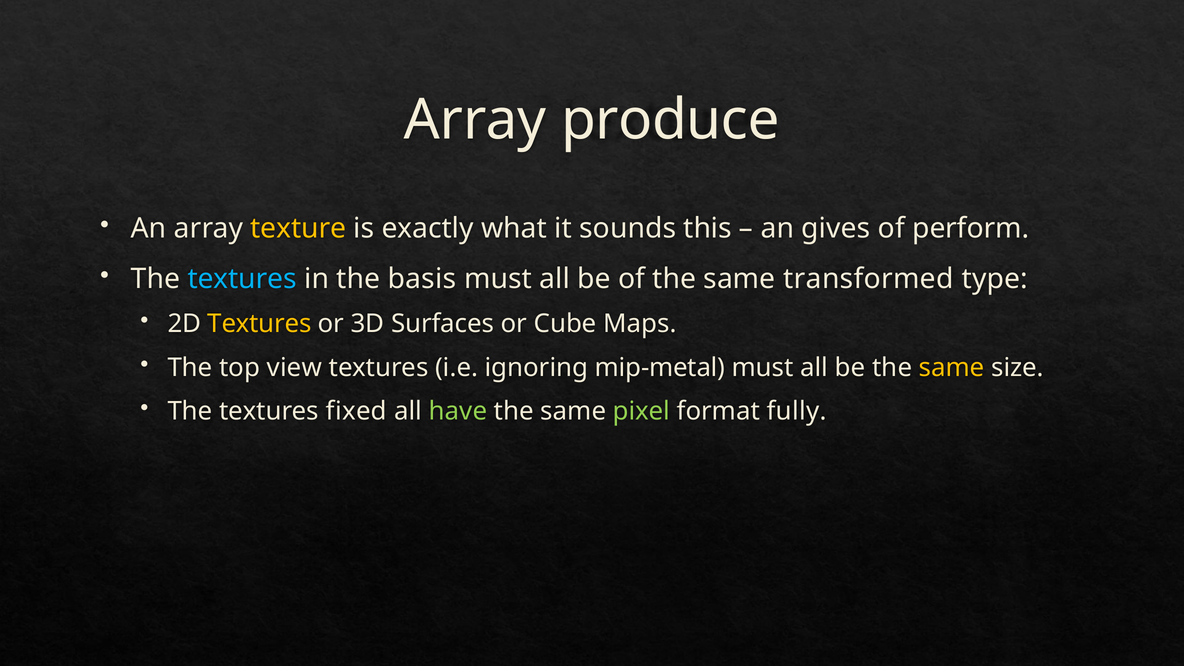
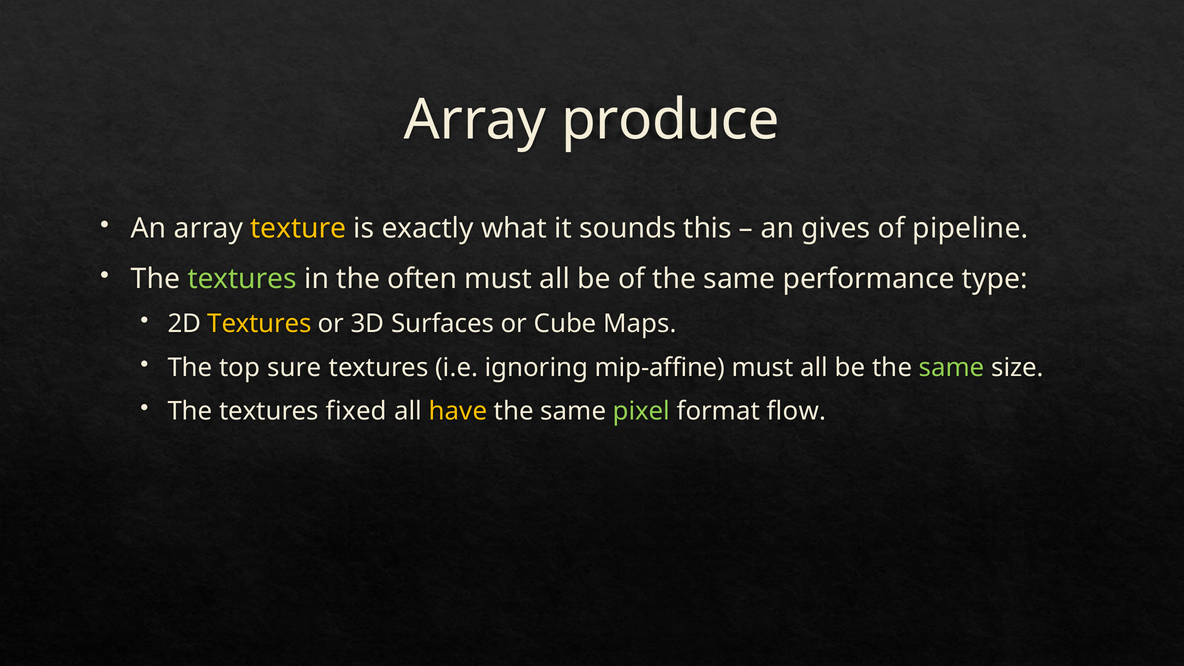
perform: perform -> pipeline (970, 228)
textures colour: light blue -> light green (242, 279)
basis: basis -> often (422, 279)
transformed: transformed -> performance (869, 279)
view: view -> sure (294, 368)
mip-metal: mip-metal -> mip-affine (660, 368)
same colour: yellow -> light green (952, 368)
have colour: light green -> yellow (458, 411)
fully: fully -> flow (797, 411)
